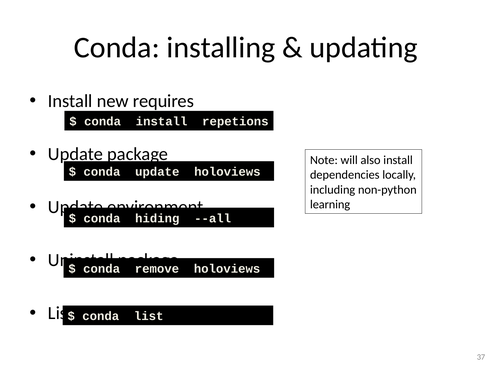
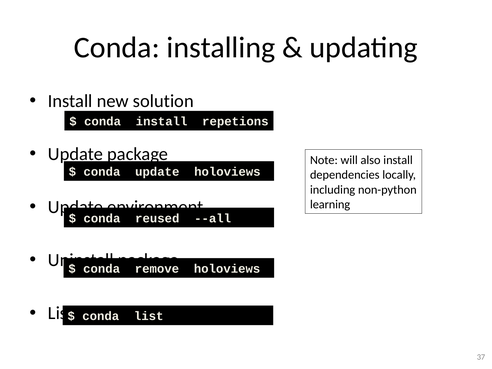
requires: requires -> solution (163, 101)
hiding: hiding -> reused (157, 218)
